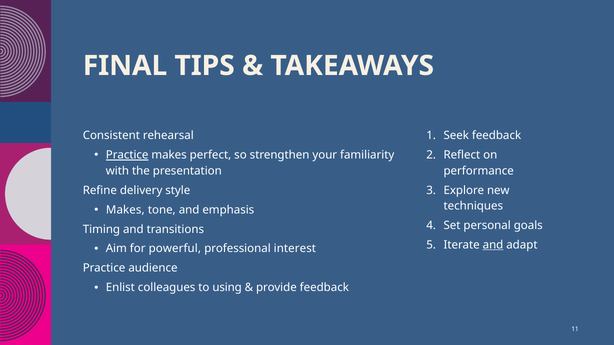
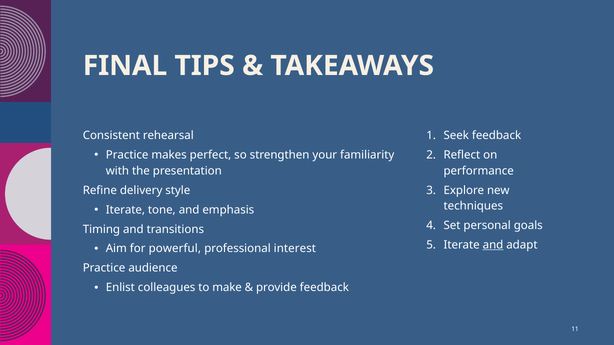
Practice underline: present -> none (127, 155)
Makes: Makes -> Iterate (125, 210)
using: using -> make (227, 288)
